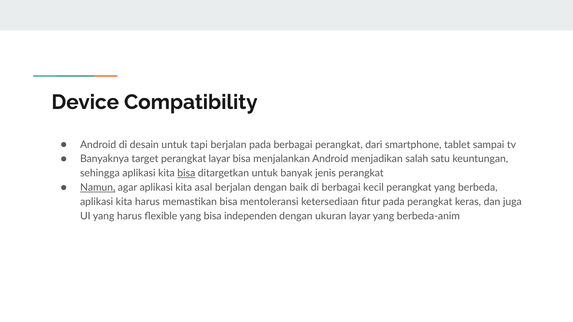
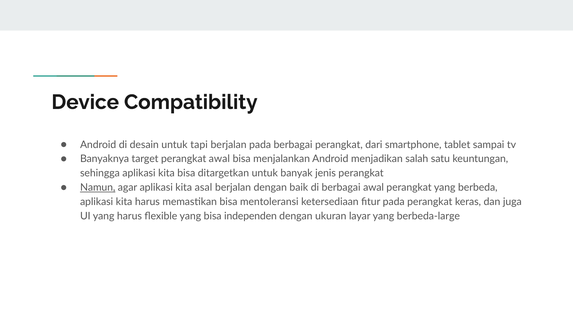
perangkat layar: layar -> awal (219, 159)
bisa underline: present -> none (186, 173)
berbagai kecil: kecil -> awal (374, 188)
berbeda-anim: berbeda-anim -> berbeda-large (428, 216)
